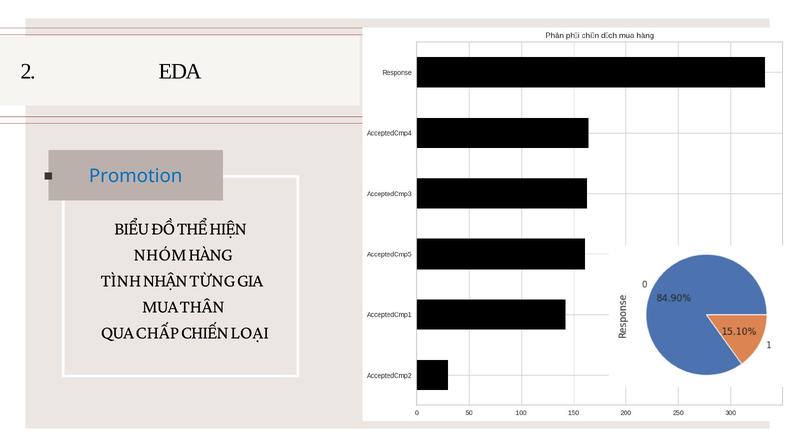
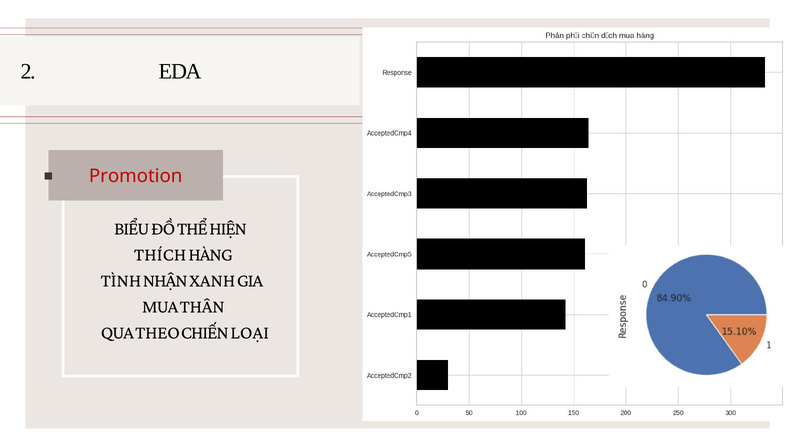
Promotion colour: blue -> red (136, 176)
NHÓM: NHÓM -> THÍCH (160, 255)
TỪNG: TỪNG -> XANH (212, 281)
CHẤP: CHẤP -> THEO (158, 333)
